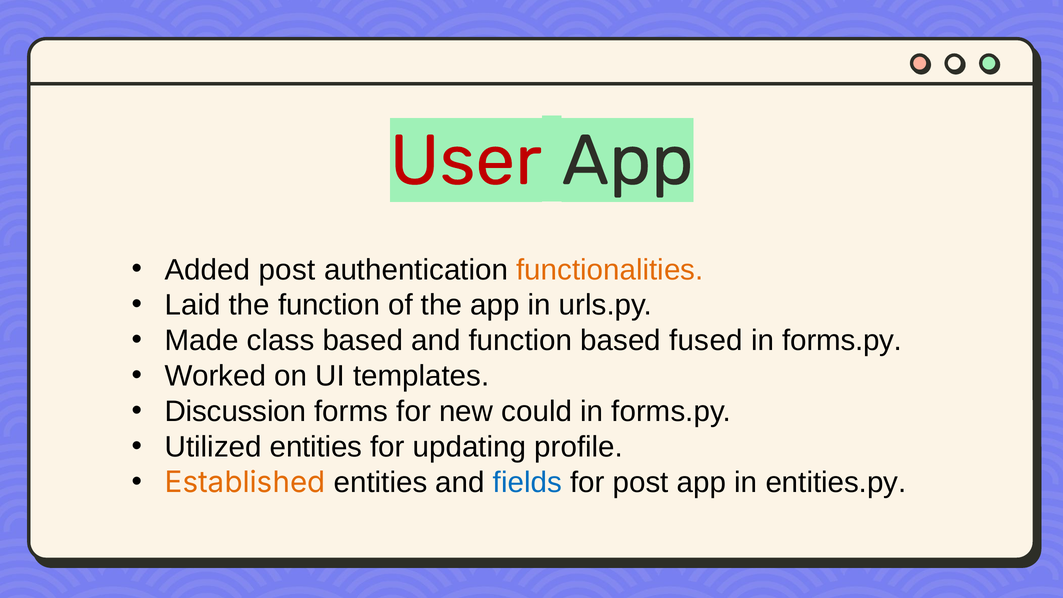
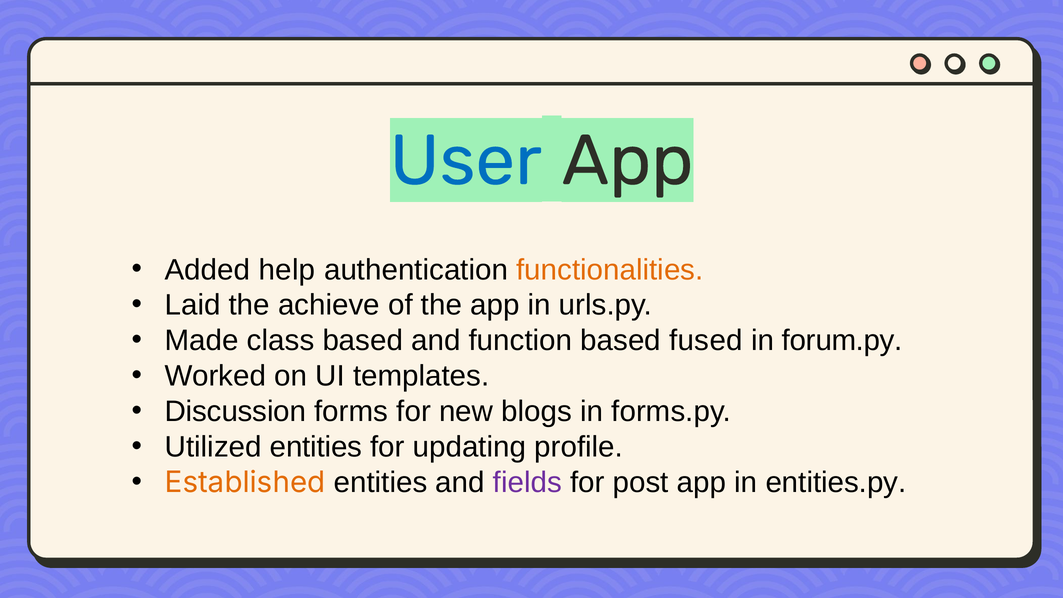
User colour: red -> blue (466, 161)
Added post: post -> help (287, 270)
the function: function -> achieve (329, 305)
forms.py: forms.py -> forum.py (842, 341)
could: could -> blogs (537, 412)
fields colour: blue -> purple (527, 482)
